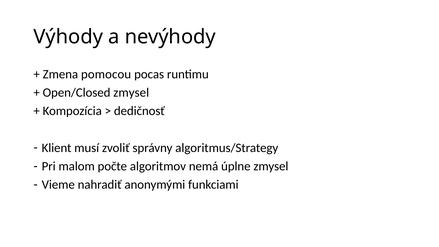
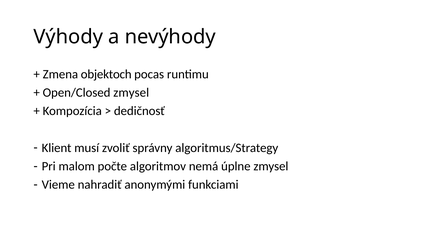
pomocou: pomocou -> objektoch (106, 74)
